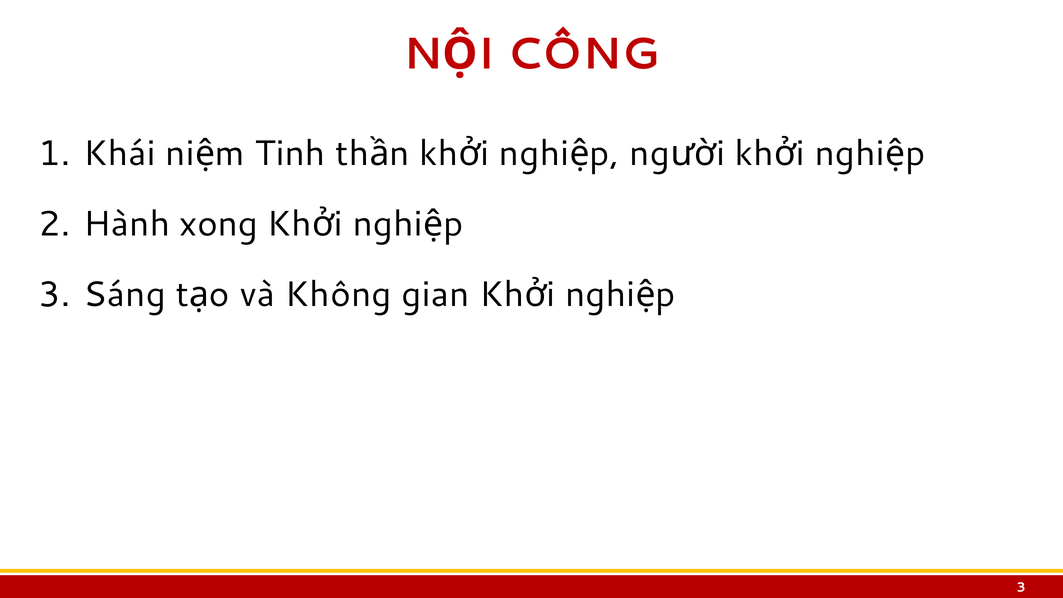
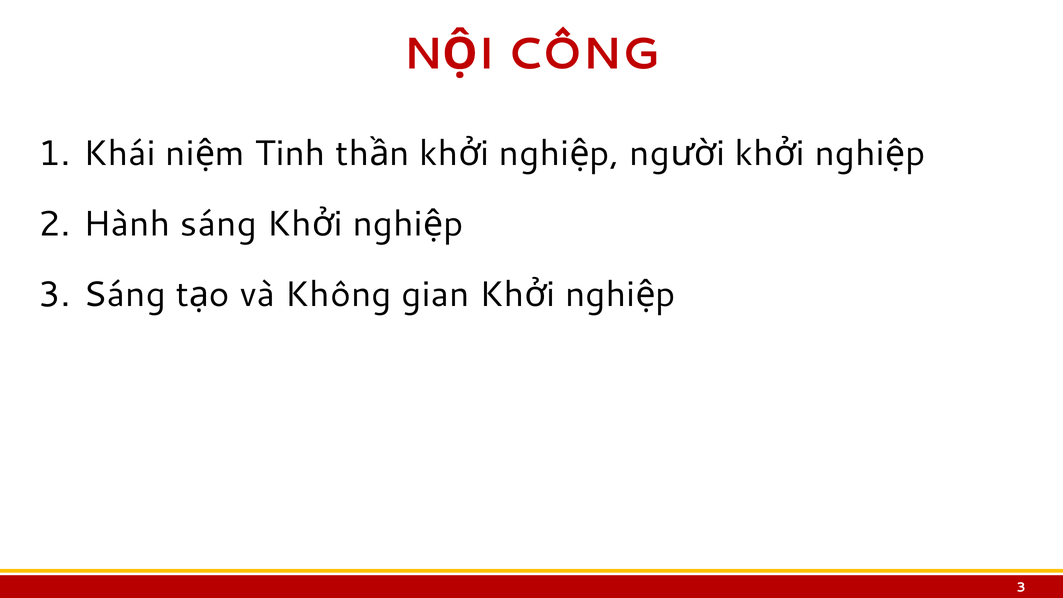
Hành xong: xong -> sáng (219, 224)
